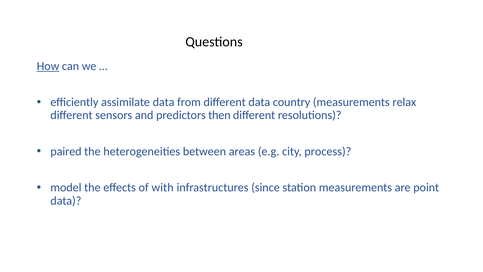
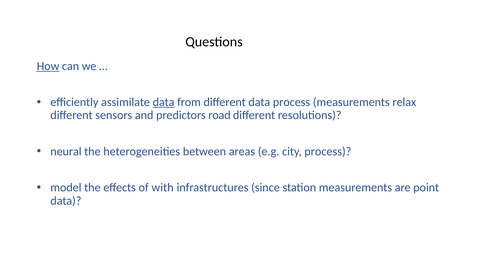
data underline: none -> present (164, 102)
data country: country -> process (292, 102)
then: then -> road (219, 115)
paired: paired -> neural (66, 151)
